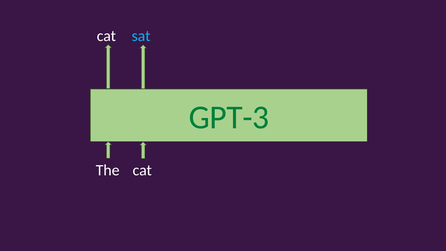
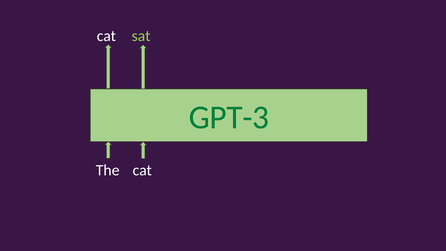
sat colour: light blue -> light green (141, 36)
